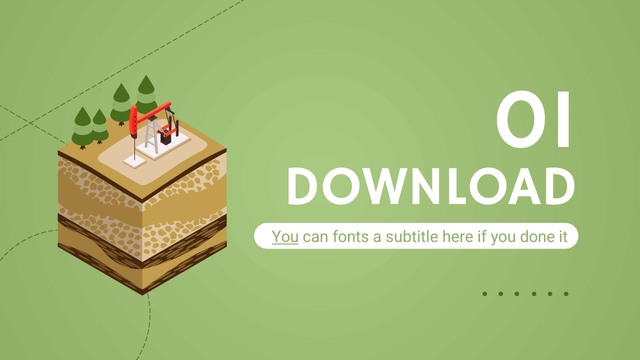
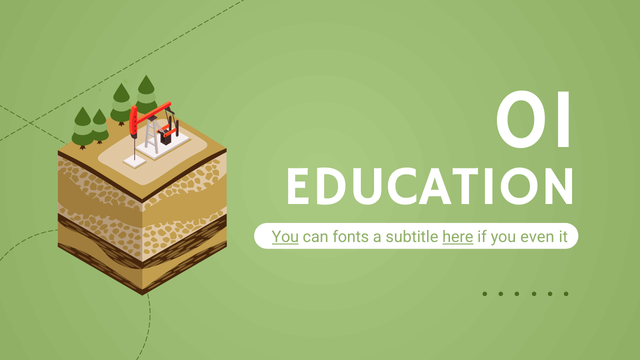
DOWNLOAD: DOWNLOAD -> EDUCATION (431, 186)
here underline: none -> present (458, 237)
done: done -> even (537, 237)
